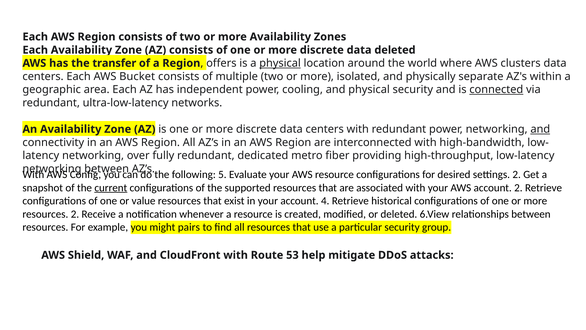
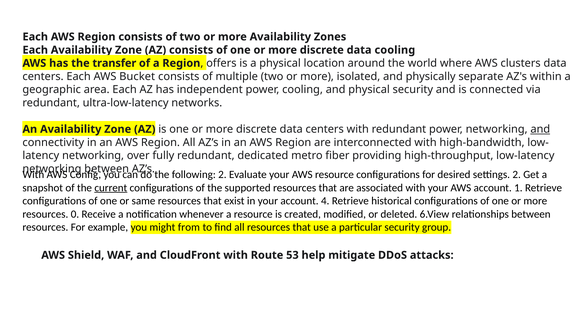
data deleted: deleted -> cooling (395, 50)
physical underline: present -> none (280, 63)
connected underline: present -> none (496, 89)
following 5: 5 -> 2 (222, 174)
account 2: 2 -> 1 (518, 188)
value: value -> same (144, 201)
resources 2: 2 -> 0 (75, 214)
pairs: pairs -> from (189, 227)
